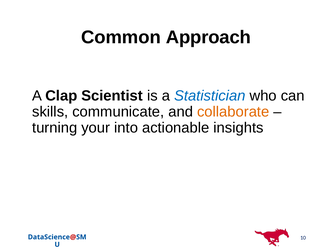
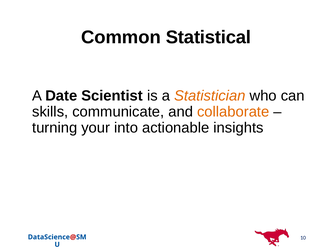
Approach: Approach -> Statistical (208, 37)
Clap: Clap -> Date (61, 96)
Statistician colour: blue -> orange (210, 96)
